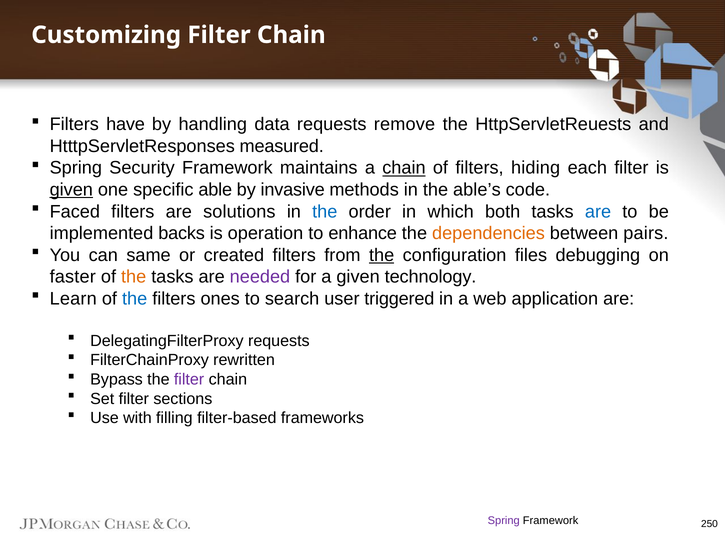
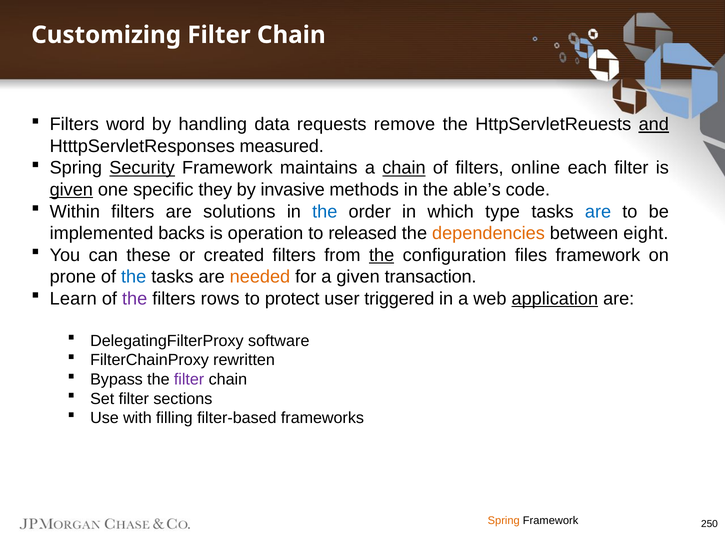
have: have -> word (126, 124)
and underline: none -> present (654, 124)
Security underline: none -> present (142, 168)
hiding: hiding -> online (536, 168)
able: able -> they (215, 190)
Faced: Faced -> Within (75, 211)
both: both -> type (503, 211)
enhance: enhance -> released (363, 233)
pairs: pairs -> eight (646, 233)
same: same -> these (149, 255)
files debugging: debugging -> framework (598, 255)
faster: faster -> prone (73, 277)
the colour: orange -> blue (134, 277)
needed colour: purple -> orange (260, 277)
technology: technology -> transaction (431, 277)
the colour: blue -> purple (135, 298)
ones: ones -> rows (220, 298)
search: search -> protect (292, 298)
application underline: none -> present (555, 298)
DelegatingFilterProxy requests: requests -> software (279, 341)
Spring colour: purple -> orange (504, 520)
